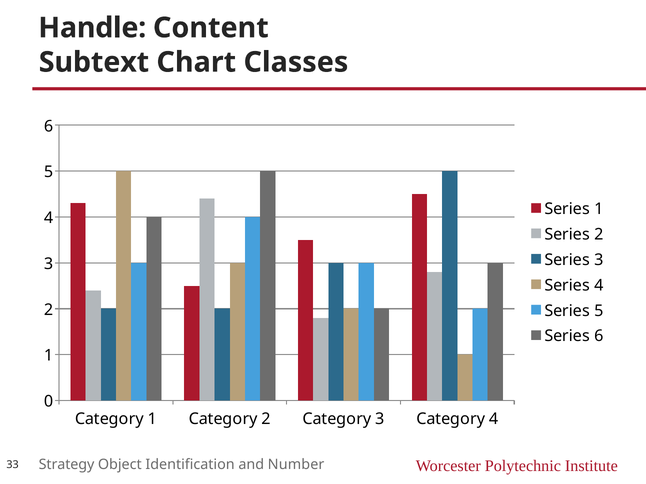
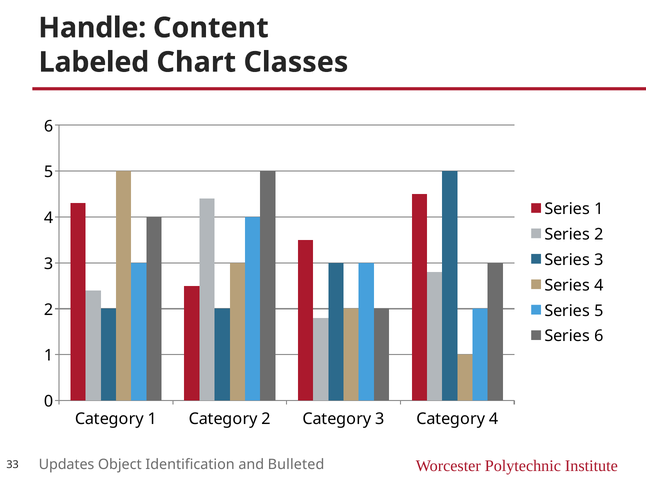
Subtext: Subtext -> Labeled (94, 62)
Strategy: Strategy -> Updates (67, 465)
Number: Number -> Bulleted (296, 465)
